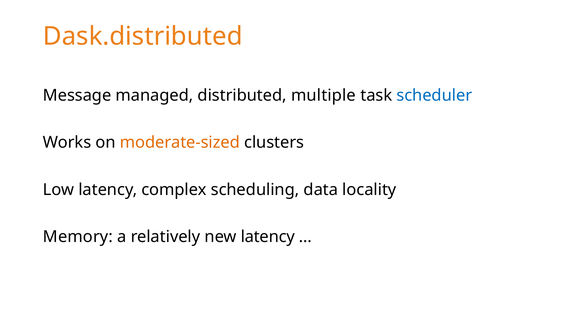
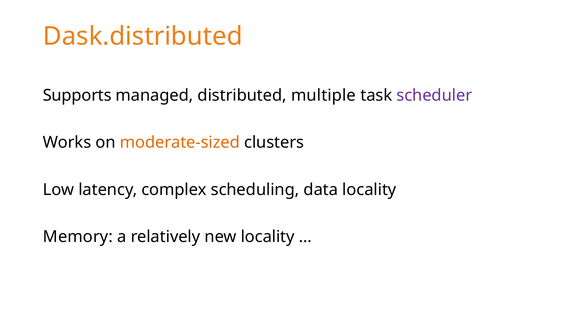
Message: Message -> Supports (77, 95)
scheduler colour: blue -> purple (434, 95)
new latency: latency -> locality (268, 237)
